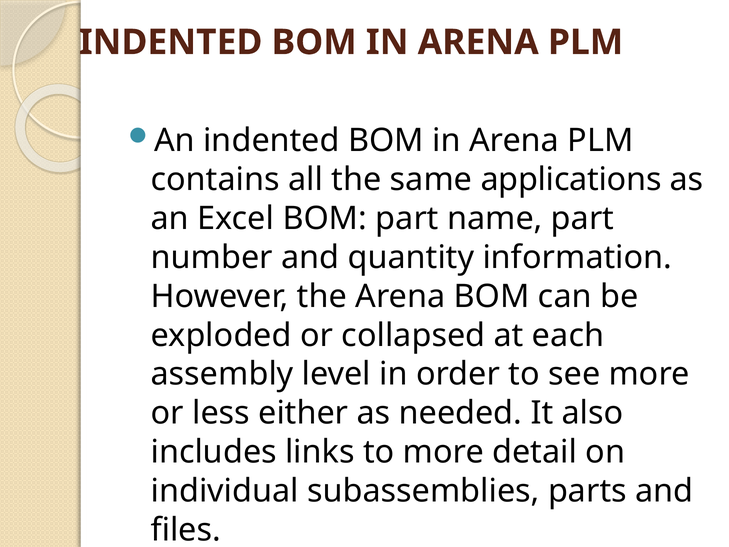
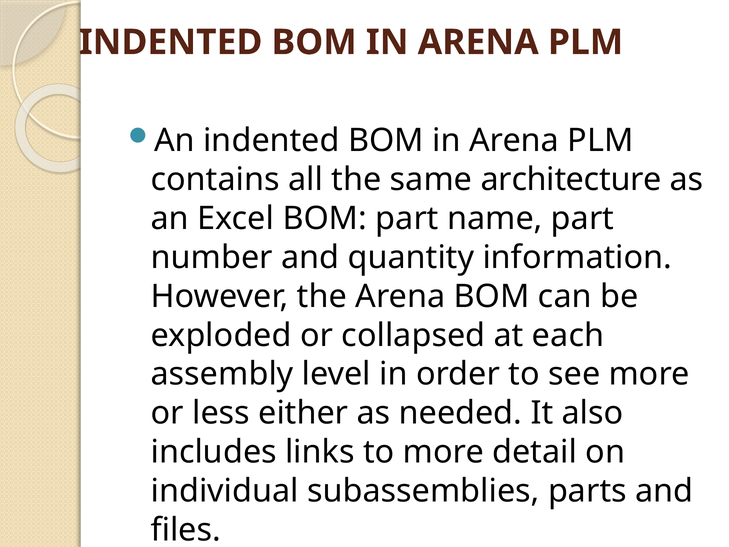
applications: applications -> architecture (571, 180)
